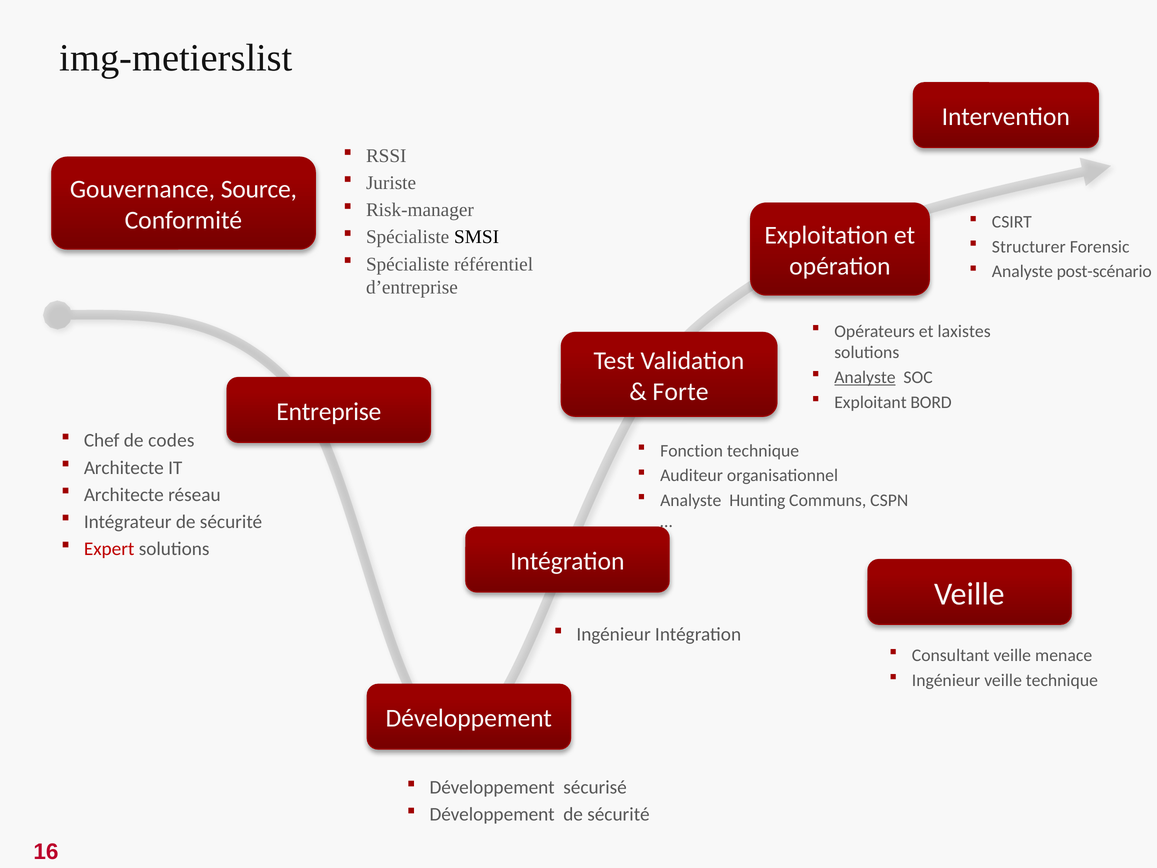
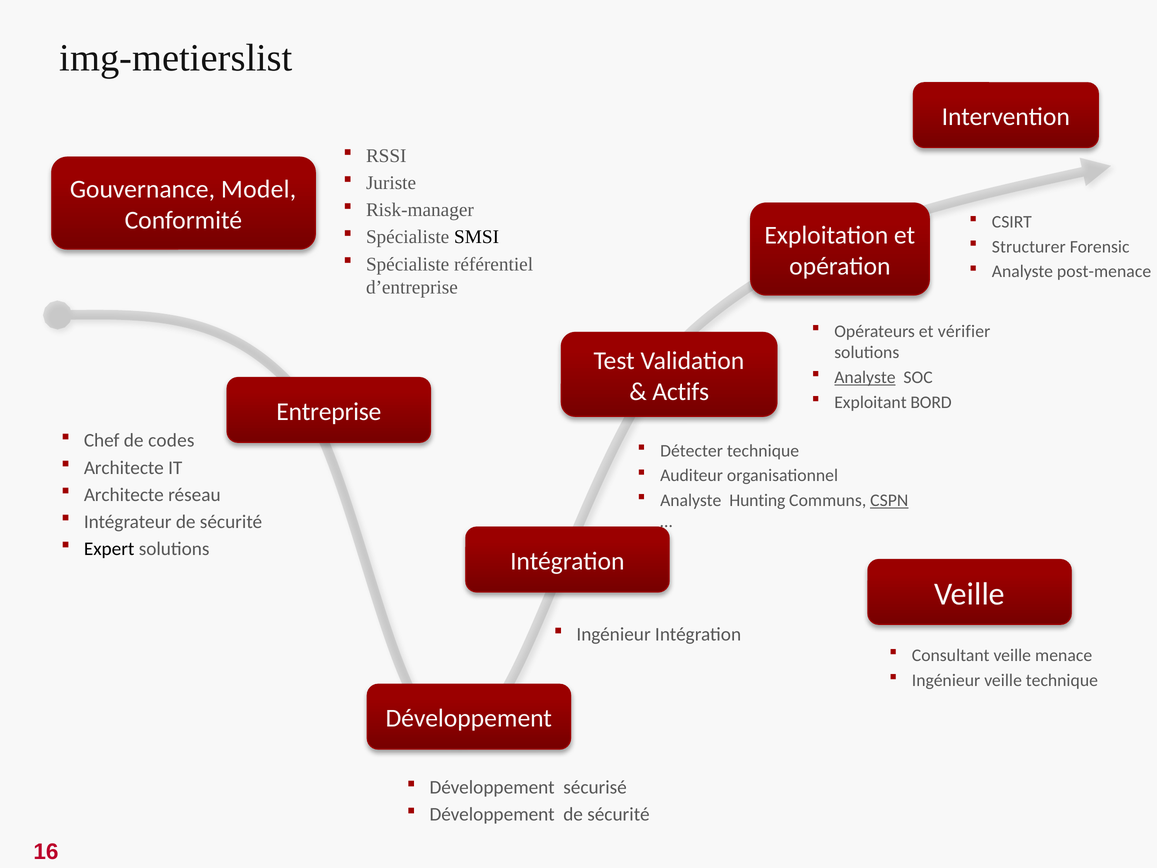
Source: Source -> Model (259, 189)
post-scénario: post-scénario -> post-menace (1104, 272)
laxistes: laxistes -> vérifier (964, 331)
Forte: Forte -> Actifs (681, 391)
Fonction: Fonction -> Détecter (692, 451)
CSPN underline: none -> present (889, 500)
Expert colour: red -> black (109, 549)
